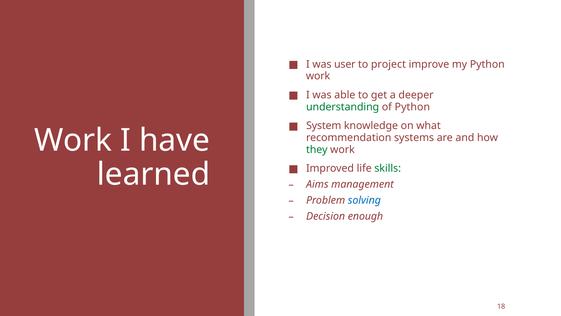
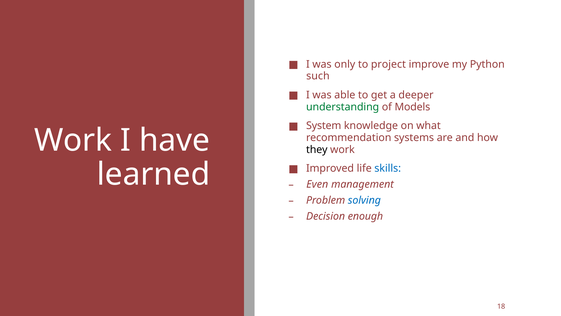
user: user -> only (345, 64)
work: work -> such (318, 76)
of Python: Python -> Models (412, 107)
they colour: green -> black (317, 149)
skills colour: green -> blue (388, 168)
Aims: Aims -> Even (317, 184)
